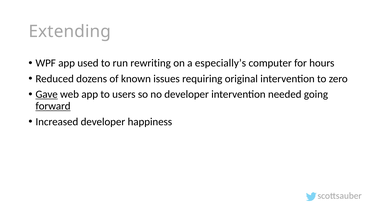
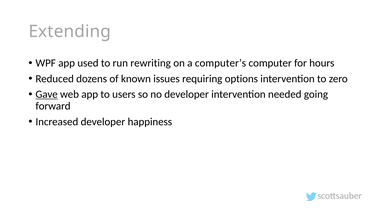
especially’s: especially’s -> computer’s (220, 63)
original: original -> options (241, 79)
forward underline: present -> none (53, 106)
